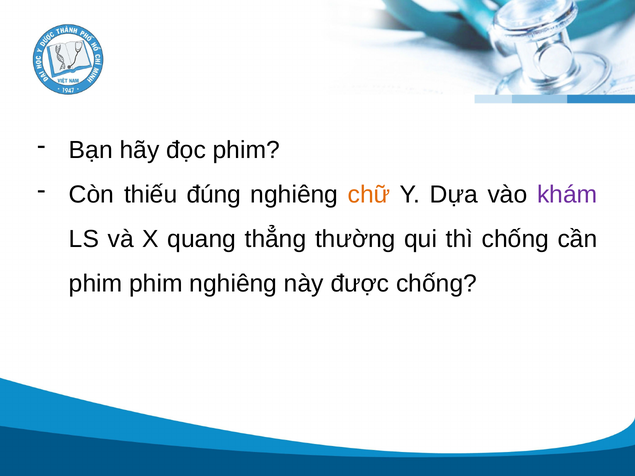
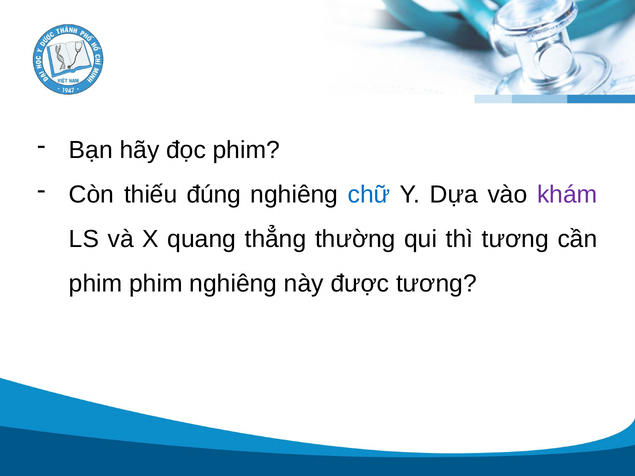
chữ colour: orange -> blue (369, 195)
thì chống: chống -> tương (515, 239)
được chống: chống -> tương (437, 284)
